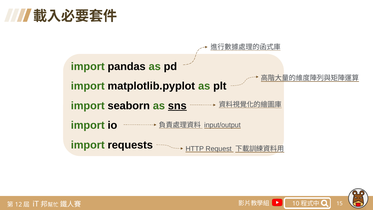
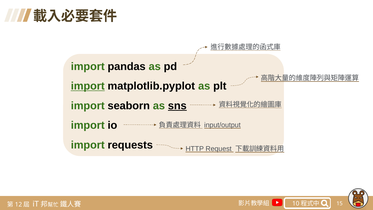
import underline: none -> present (88, 86)
